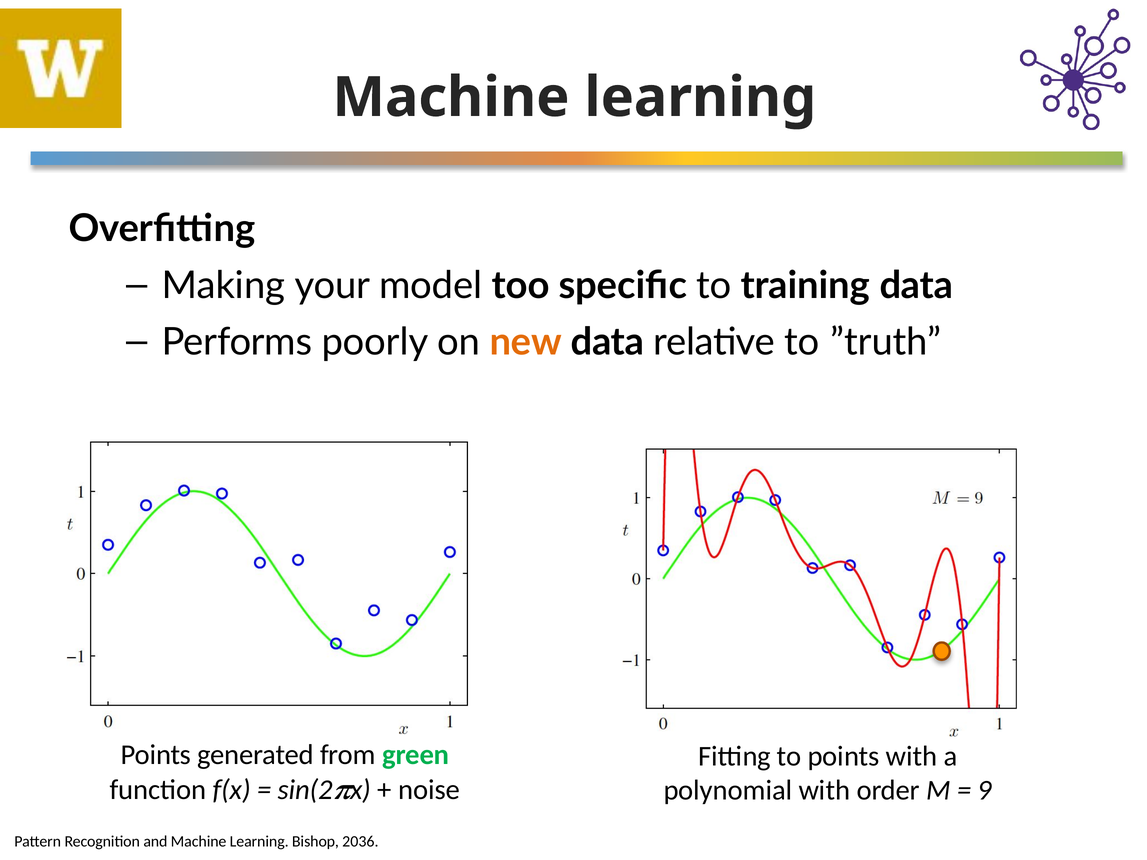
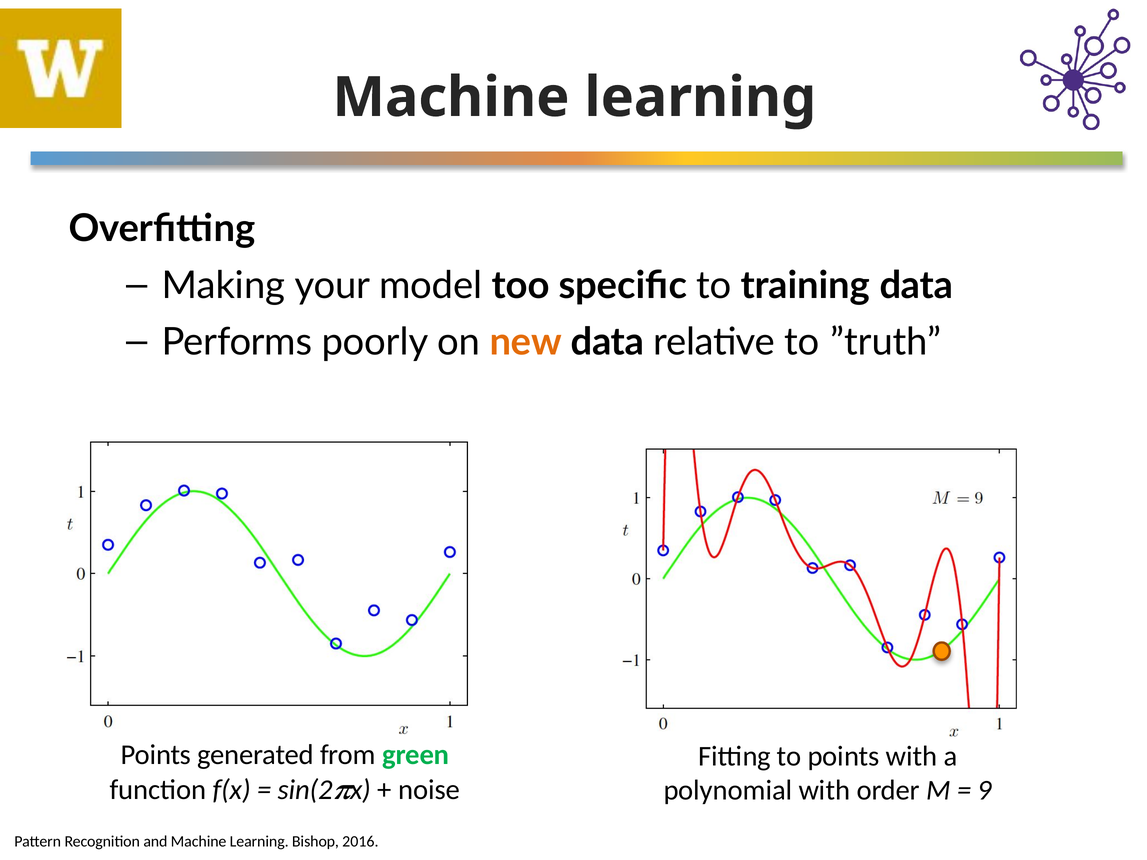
2036: 2036 -> 2016 (360, 842)
